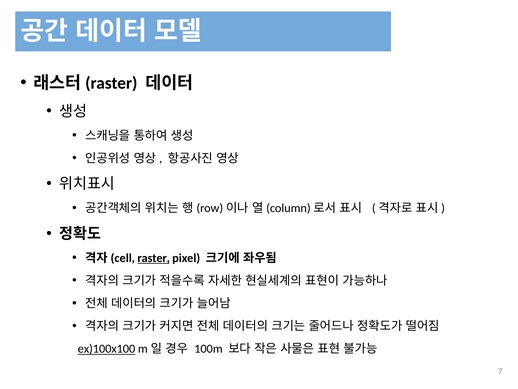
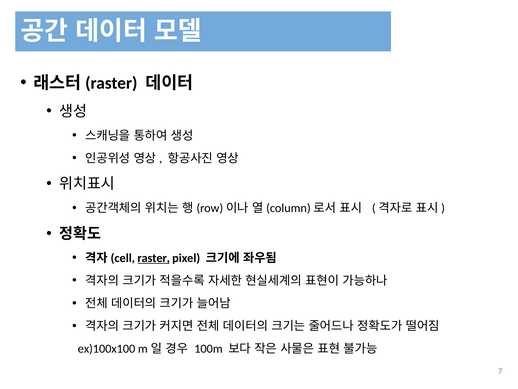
ex)100x100 underline: present -> none (106, 348)
